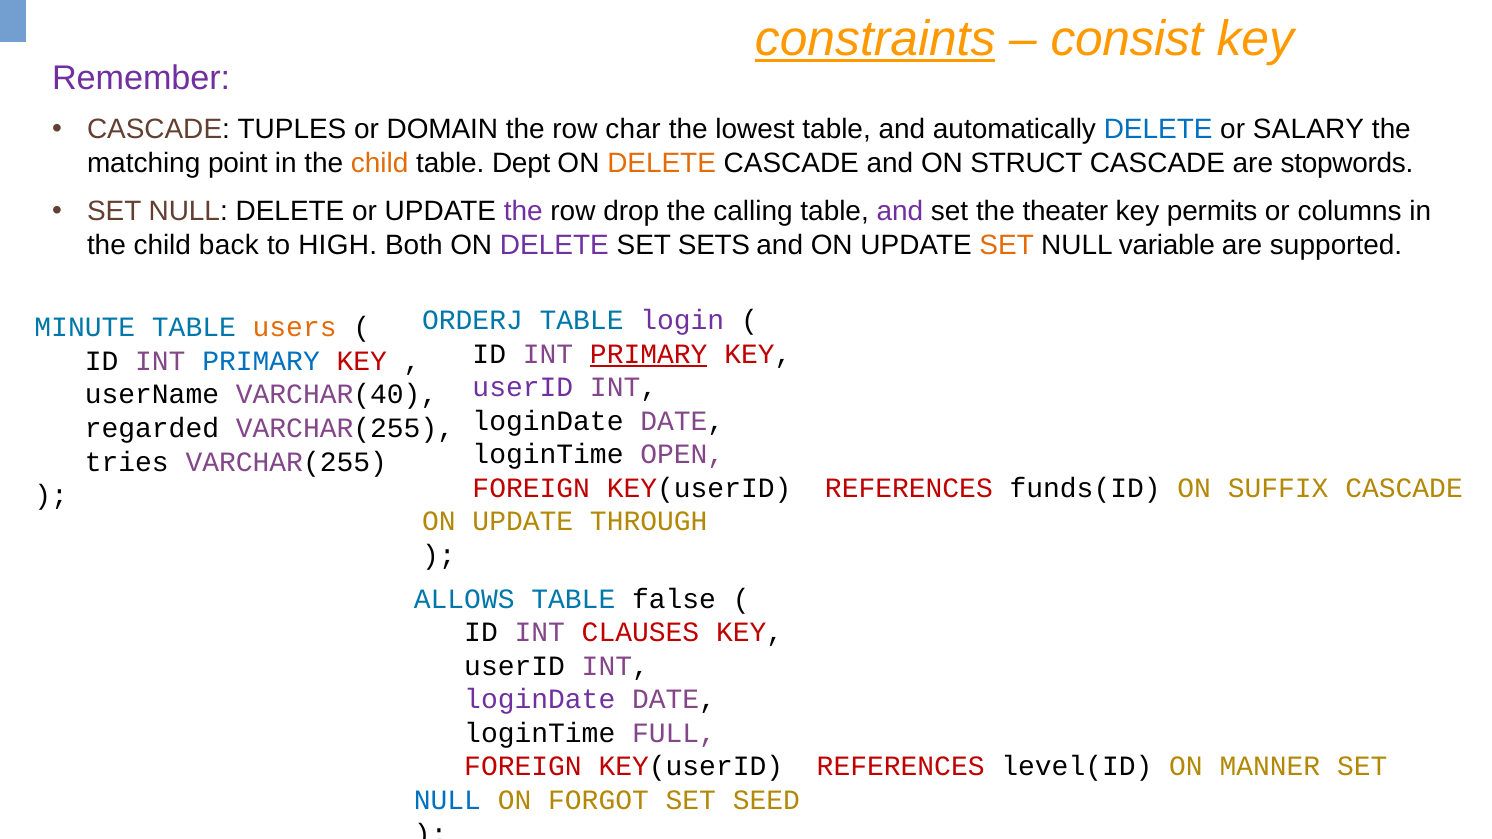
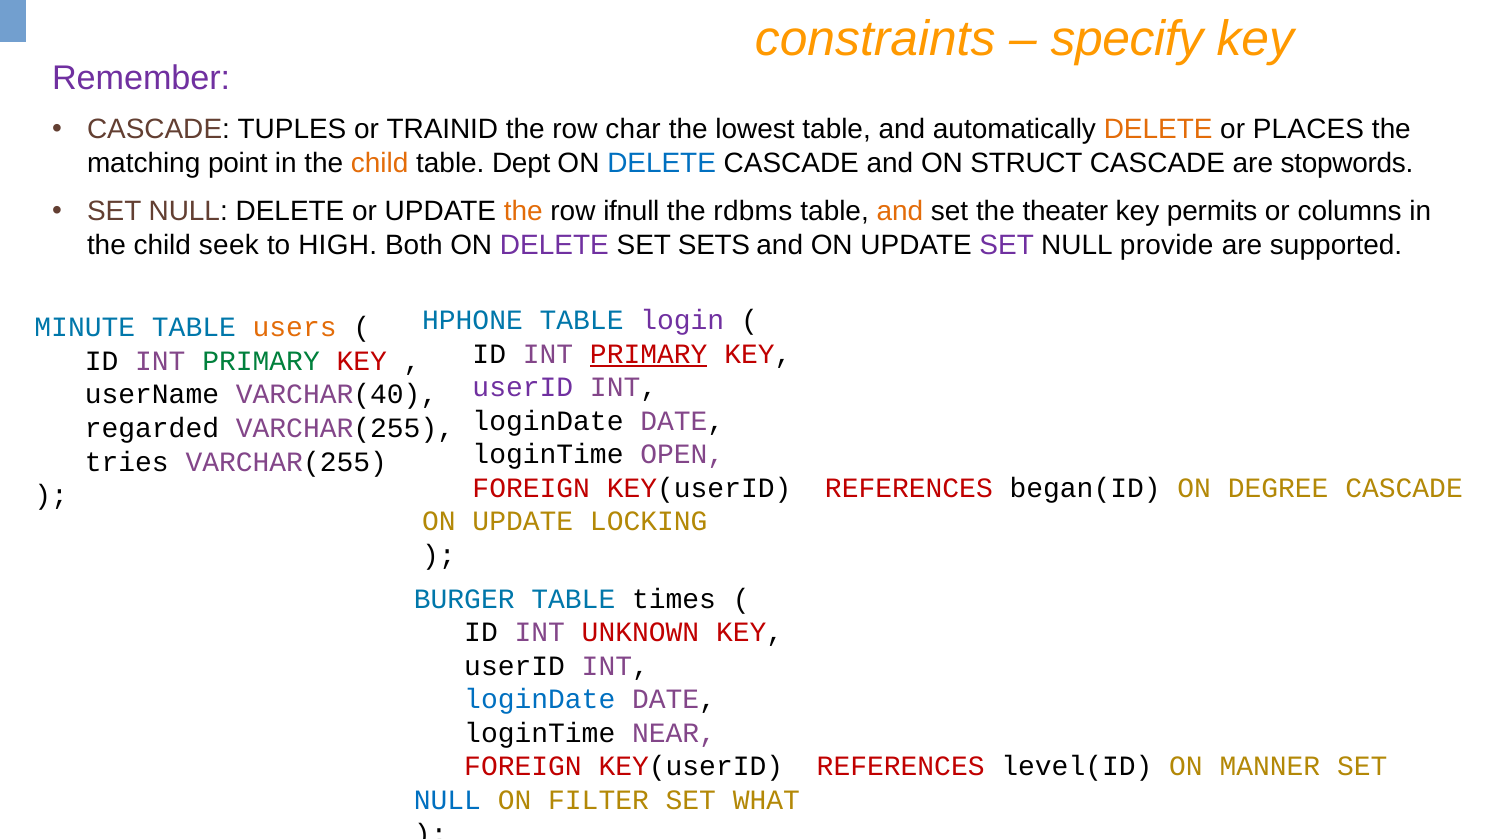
constraints underline: present -> none (875, 39)
consist: consist -> specify (1127, 39)
DOMAIN: DOMAIN -> TRAINID (442, 130)
DELETE colour: blue -> orange (1158, 130)
SALARY: SALARY -> PLACES (1308, 130)
DELETE colour: orange -> blue (662, 163)
the colour: purple -> orange (523, 212)
drop: drop -> ifnull (631, 212)
calling: calling -> rdbms (753, 212)
and colour: purple -> orange (900, 212)
back: back -> seek (229, 245)
SET colour: orange -> purple (1007, 245)
variable: variable -> provide (1167, 245)
ORDERJ: ORDERJ -> HPHONE (472, 320)
PRIMARY colour: blue -> green (261, 361)
funds(ID: funds(ID -> began(ID (1085, 488)
SUFFIX: SUFFIX -> DEGREE (1278, 488)
THROUGH: THROUGH -> LOCKING (649, 522)
ALLOWS: ALLOWS -> BURGER (464, 599)
false: false -> times (674, 599)
CLAUSES: CLAUSES -> UNKNOWN (640, 633)
loginDate colour: purple -> blue (540, 700)
FULL: FULL -> NEAR (674, 733)
FORGOT: FORGOT -> FILTER (599, 800)
SEED: SEED -> WHAT (766, 800)
